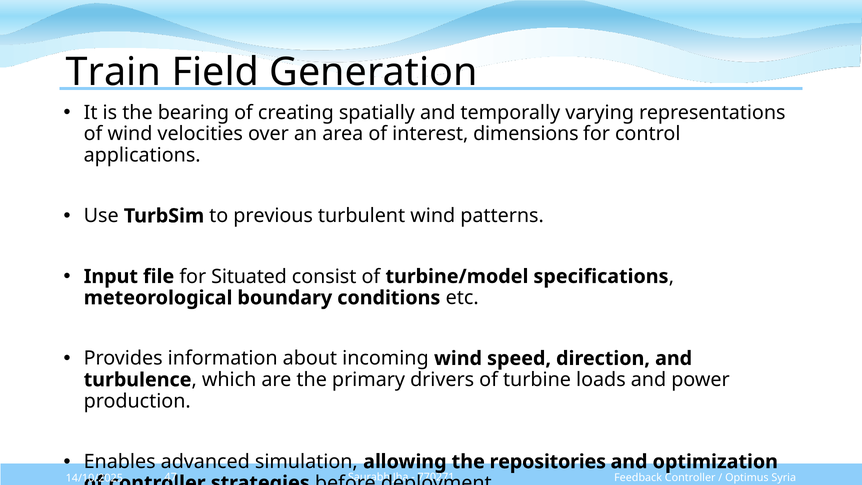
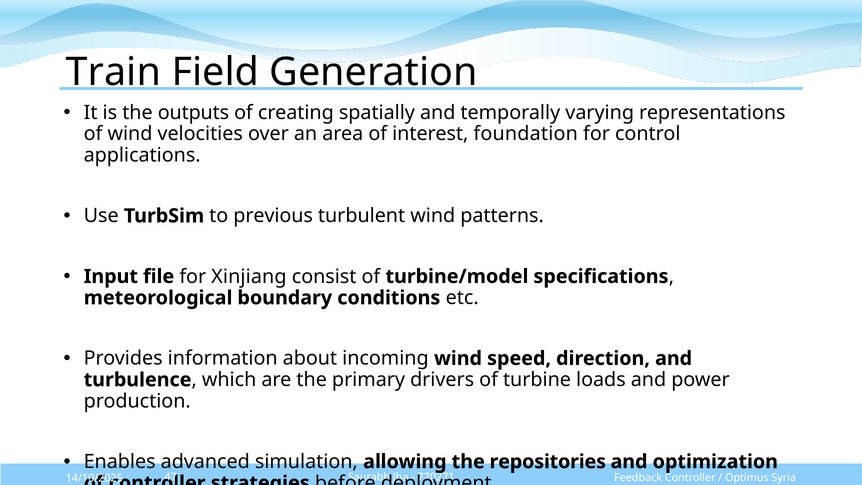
bearing: bearing -> outputs (193, 113)
dimensions: dimensions -> foundation (526, 134)
Situated: Situated -> Xinjiang (249, 276)
